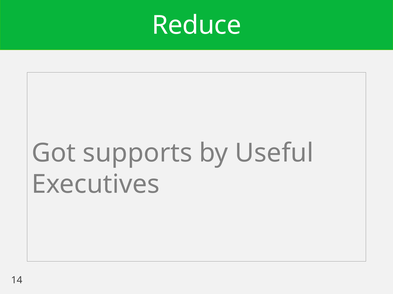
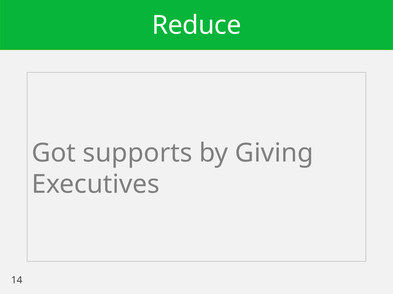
Useful: Useful -> Giving (274, 153)
